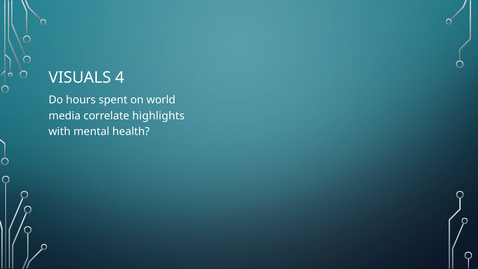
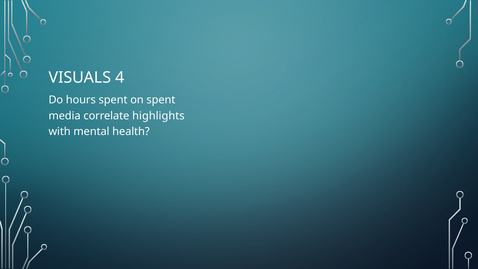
on world: world -> spent (161, 100)
